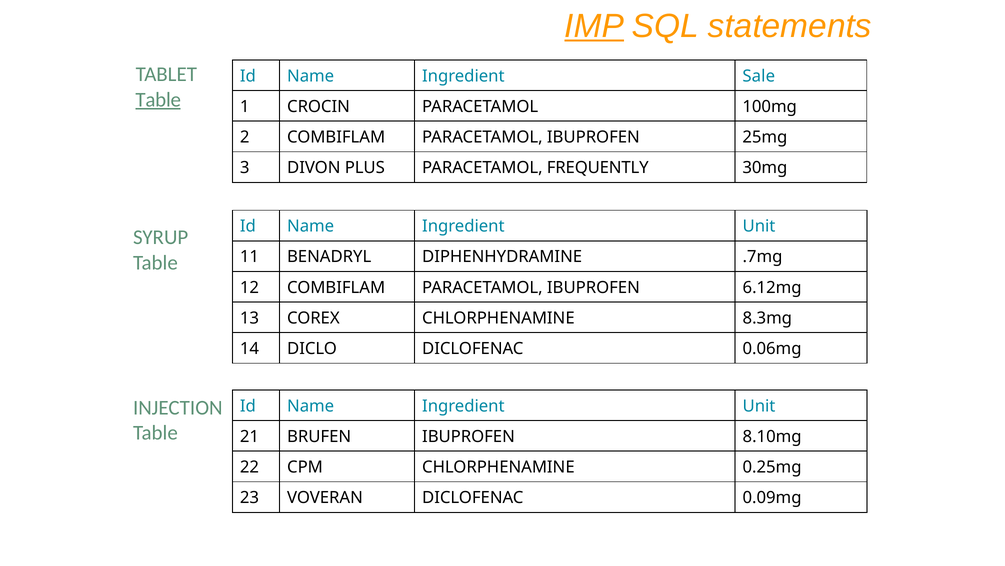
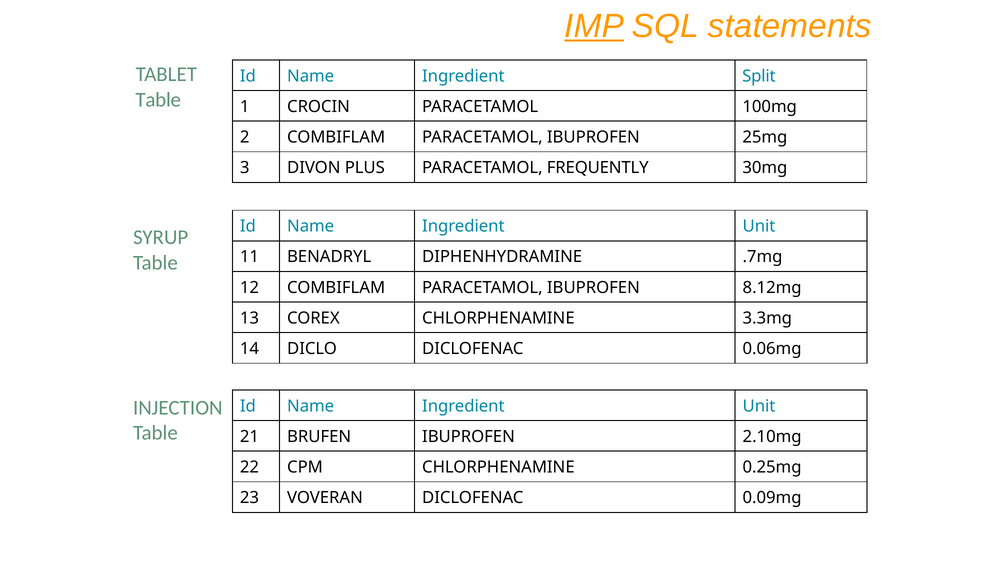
Sale: Sale -> Split (759, 76)
Table underline: present -> none (158, 100)
6.12mg: 6.12mg -> 8.12mg (772, 287)
8.3mg: 8.3mg -> 3.3mg (767, 318)
8.10mg: 8.10mg -> 2.10mg (772, 436)
